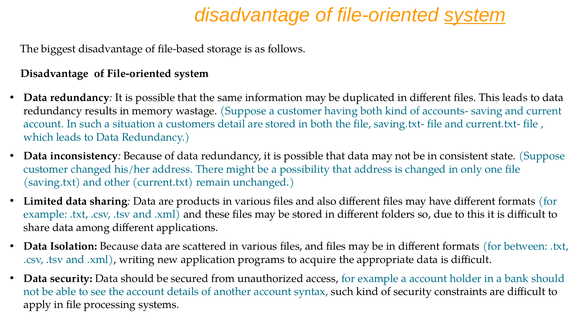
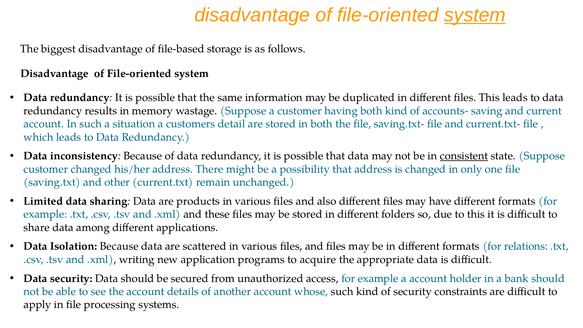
consistent underline: none -> present (464, 156)
between: between -> relations (526, 246)
syntax: syntax -> whose (311, 291)
